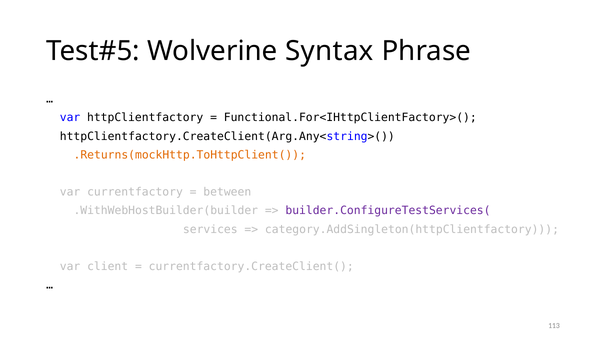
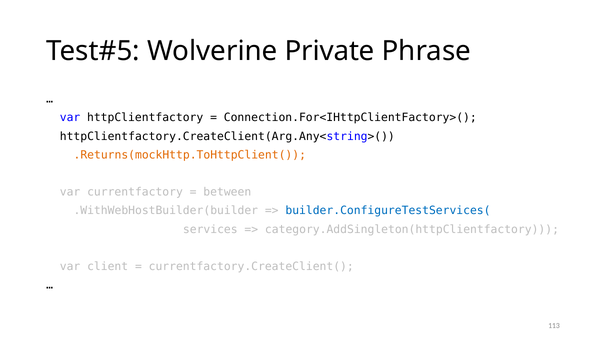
Syntax: Syntax -> Private (330, 51)
Functional.For<IHttpClientFactory>(: Functional.For<IHttpClientFactory>( -> Connection.For<IHttpClientFactory>( (350, 118)
builder.ConfigureTestServices( colour: purple -> blue (388, 211)
